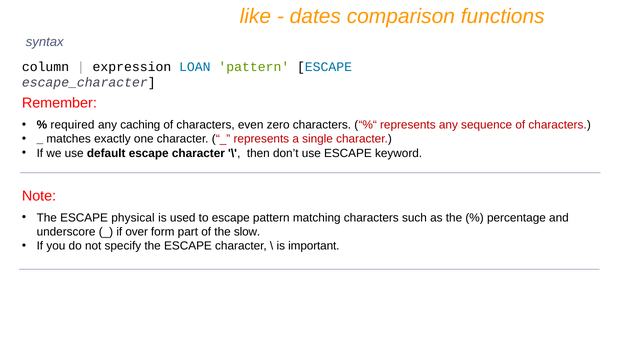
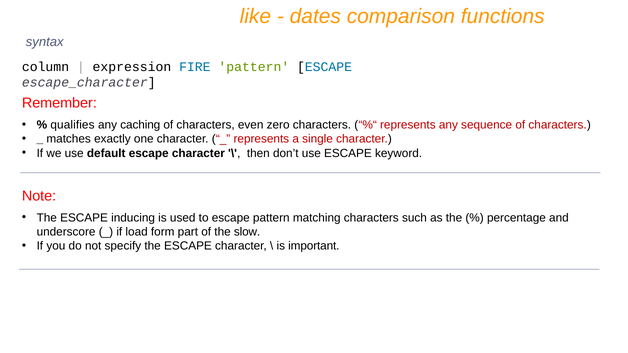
LOAN: LOAN -> FIRE (195, 67)
required: required -> qualifies (72, 125)
physical: physical -> inducing (133, 218)
over: over -> load (137, 232)
